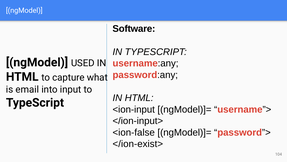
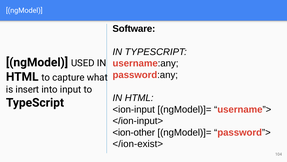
email: email -> insert (27, 89)
<ion-false: <ion-false -> <ion-other (134, 132)
